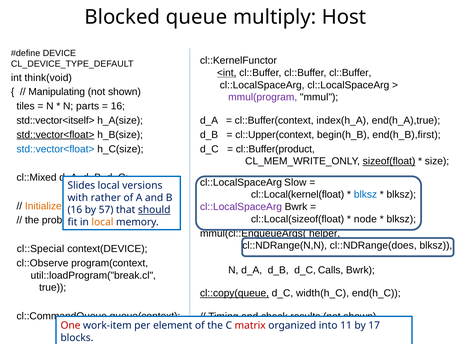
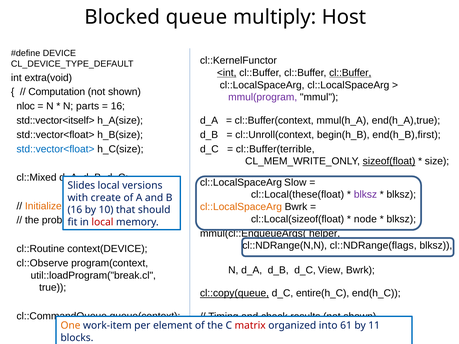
cl::Buffer underline: none -> present (350, 73)
think(void: think(void -> extra(void (48, 78)
Manipulating: Manipulating -> Computation (57, 92)
tiles: tiles -> nloc (26, 106)
index(h_A: index(h_A -> mmul(h_A (343, 121)
std::vector<float> underline: present -> none (56, 135)
cl::Upper(context: cl::Upper(context -> cl::Unroll(context (275, 135)
cl::Buffer(product: cl::Buffer(product -> cl::Buffer(terrible (275, 149)
cl::Local(kernel(float: cl::Local(kernel(float -> cl::Local(these(float (298, 195)
blksz colour: blue -> purple (365, 195)
rather: rather -> create (106, 198)
cl::LocalSpaceArg colour: purple -> orange (241, 207)
57: 57 -> 10 (106, 210)
should underline: present -> none (154, 210)
local colour: orange -> red (102, 222)
cl::NDRange(does: cl::NDRange(does -> cl::NDRange(flags (373, 246)
cl::Special: cl::Special -> cl::Routine (41, 249)
Calls: Calls -> View (331, 270)
width(h_C: width(h_C -> entire(h_C (323, 293)
One colour: red -> orange (71, 326)
11: 11 -> 61 (346, 326)
17: 17 -> 11 (374, 326)
